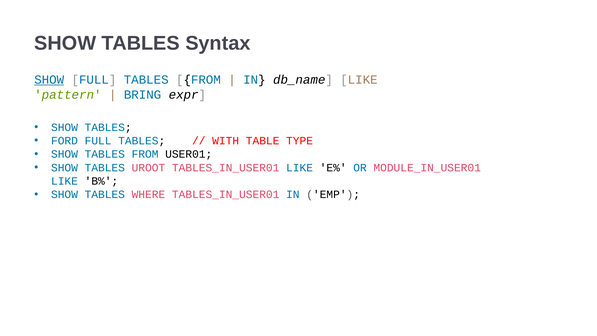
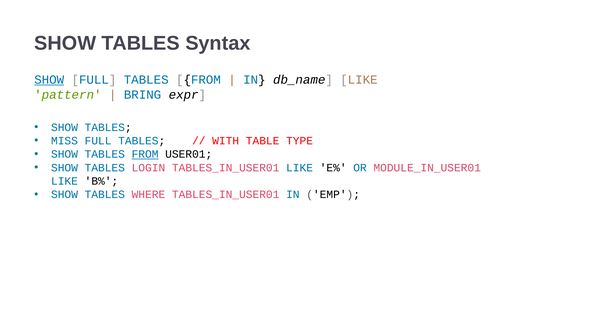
FORD: FORD -> MISS (64, 141)
FROM underline: none -> present (145, 154)
UROOT: UROOT -> LOGIN (148, 168)
